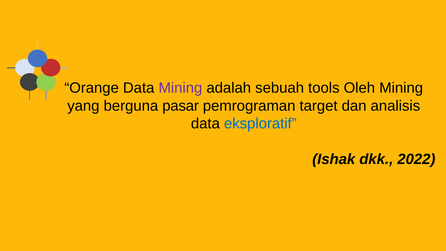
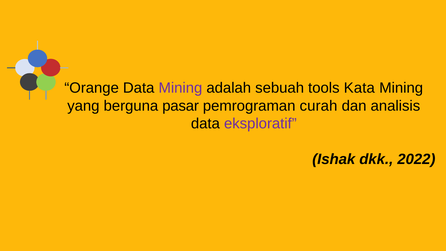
Oleh: Oleh -> Kata (359, 88)
target: target -> curah (318, 106)
eksploratif colour: blue -> purple (260, 124)
